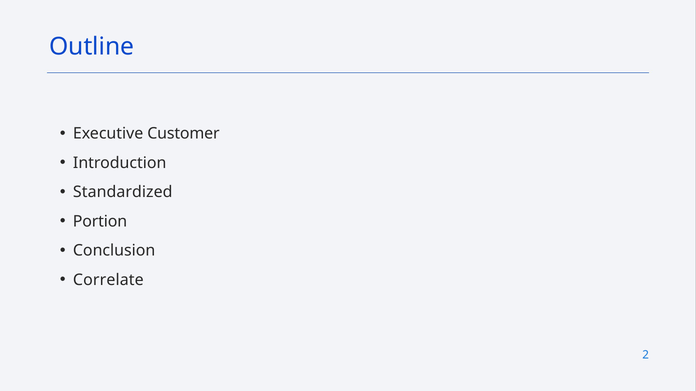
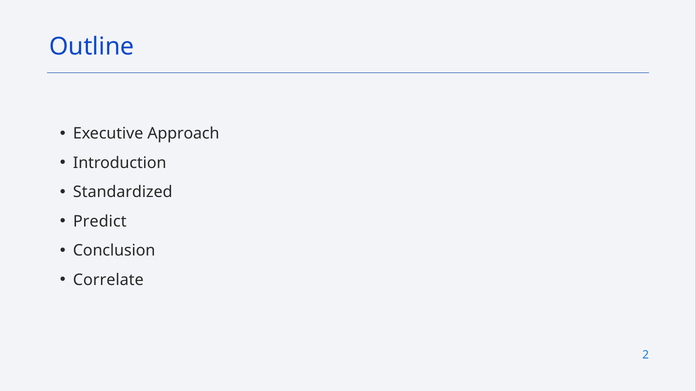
Customer: Customer -> Approach (183, 134)
Portion: Portion -> Predict (100, 222)
